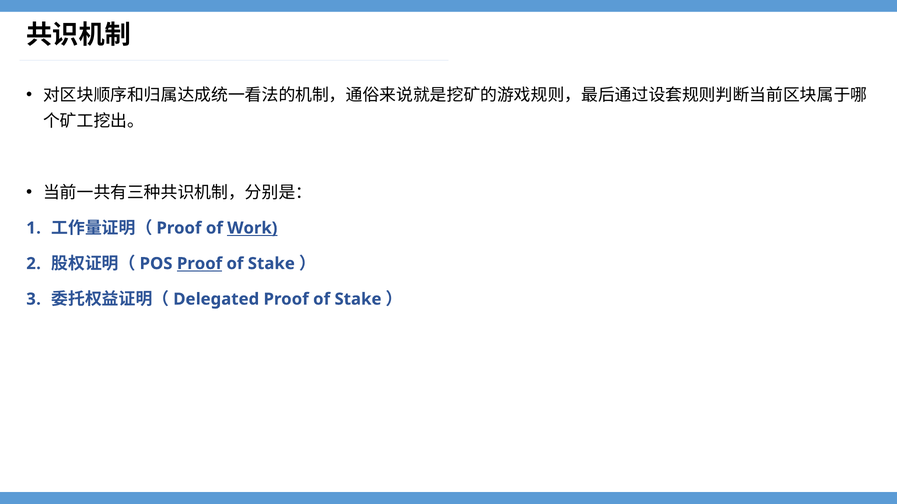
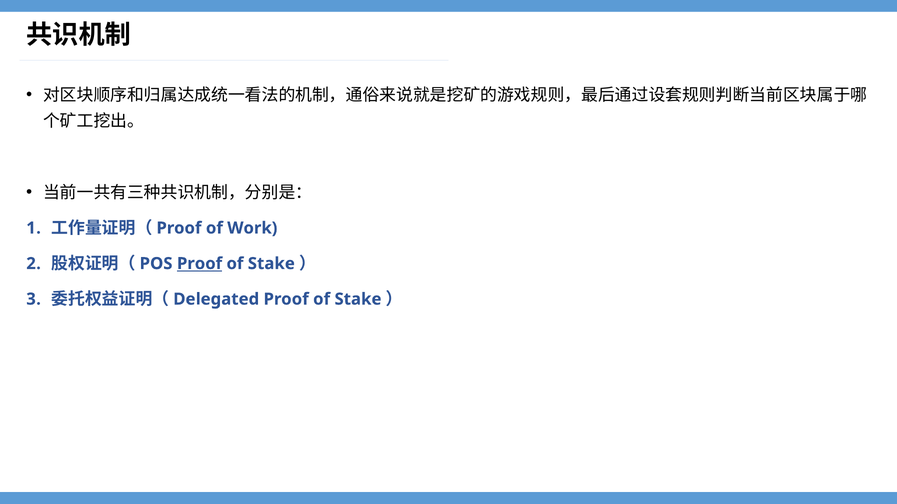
Work underline: present -> none (252, 228)
